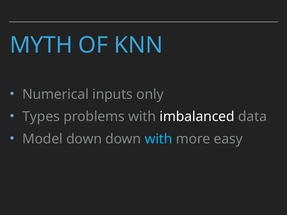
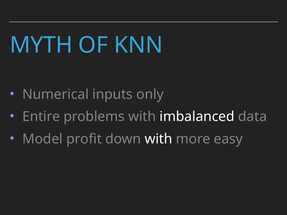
Types: Types -> Entire (41, 117)
Model down: down -> profit (84, 139)
with colour: light blue -> white (159, 139)
